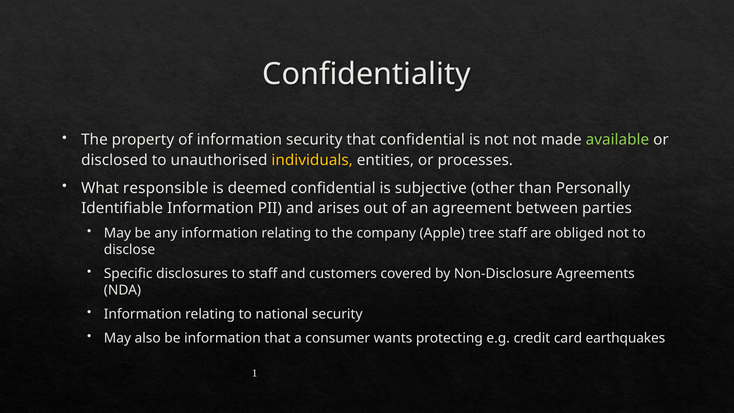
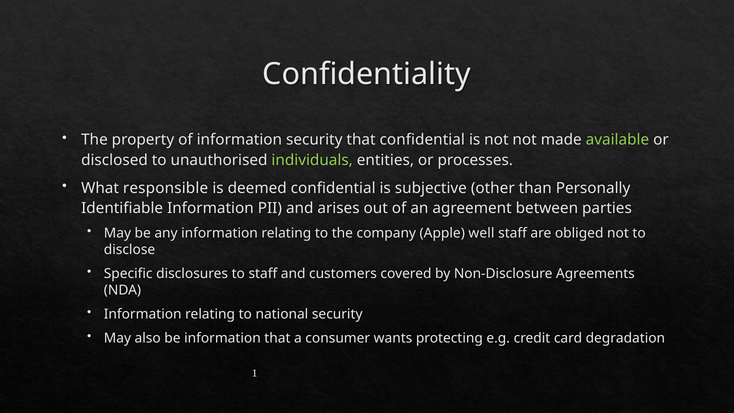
individuals colour: yellow -> light green (312, 160)
tree: tree -> well (481, 233)
earthquakes: earthquakes -> degradation (625, 338)
